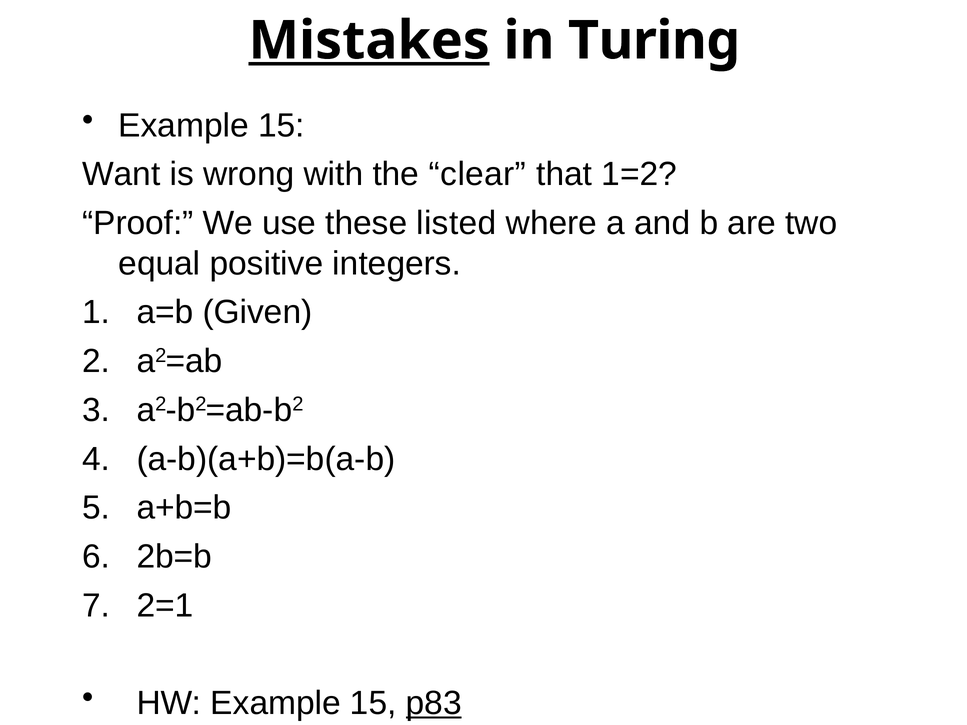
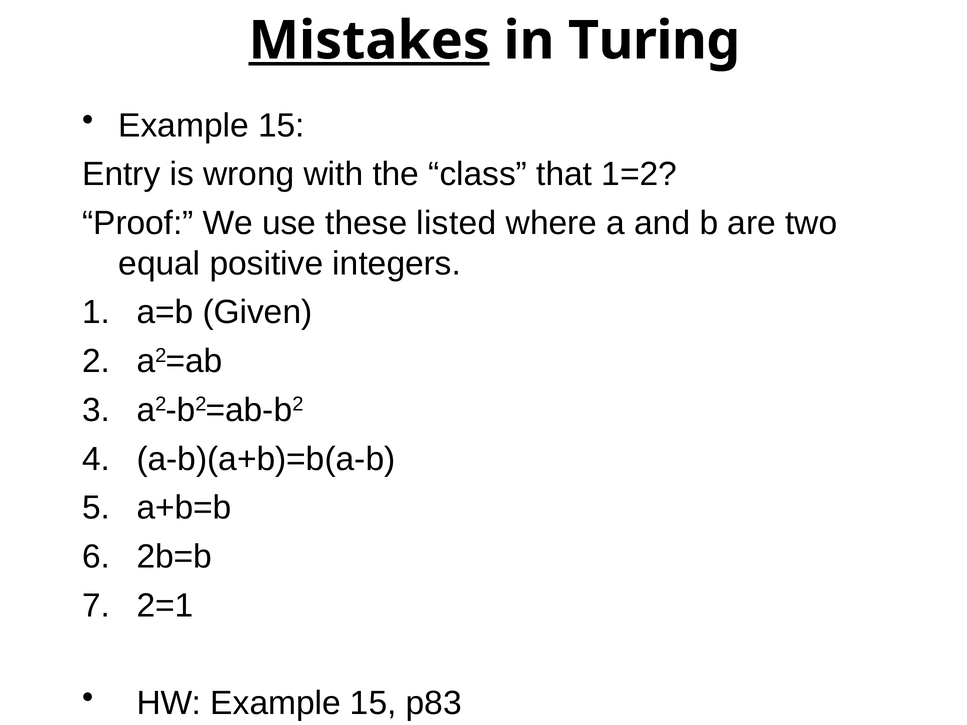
Want: Want -> Entry (121, 174)
clear: clear -> class (478, 174)
p83 underline: present -> none (434, 704)
